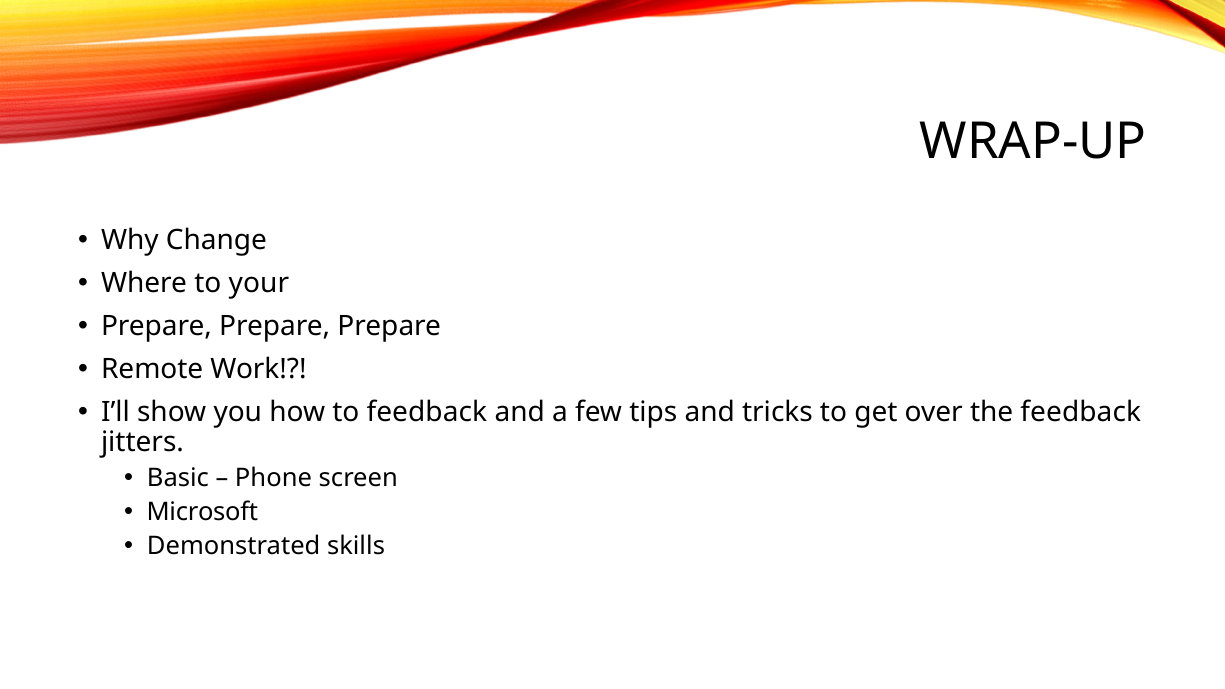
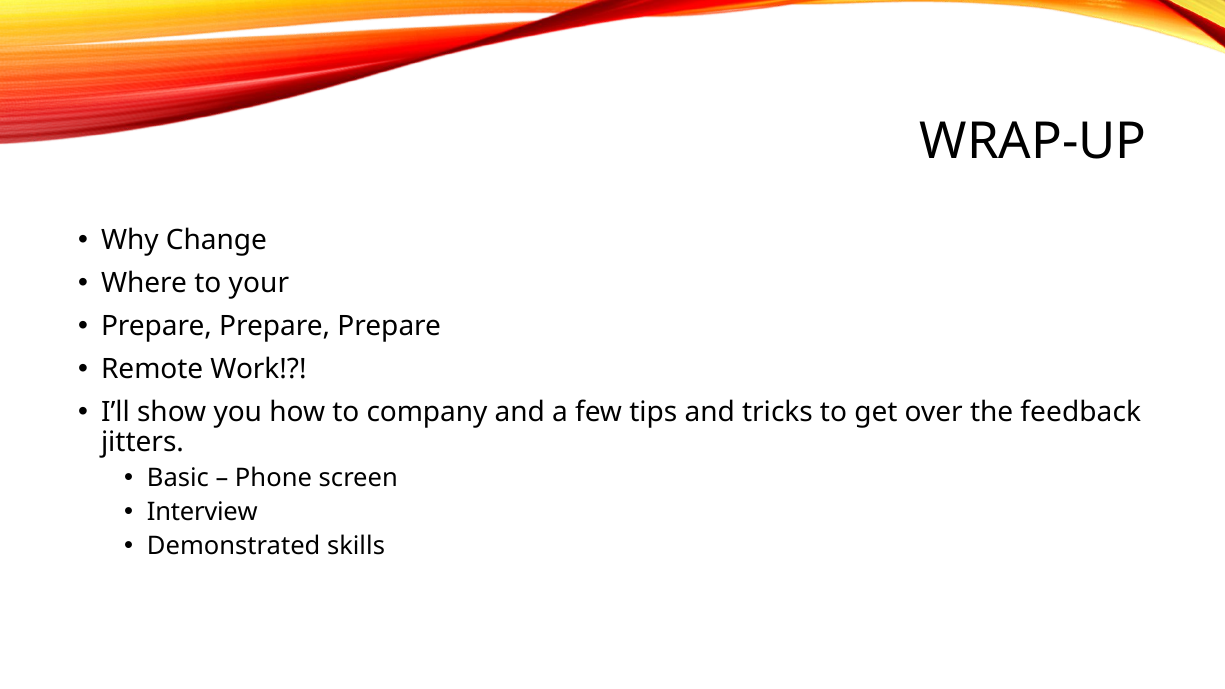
to feedback: feedback -> company (427, 412)
Microsoft: Microsoft -> Interview (202, 512)
